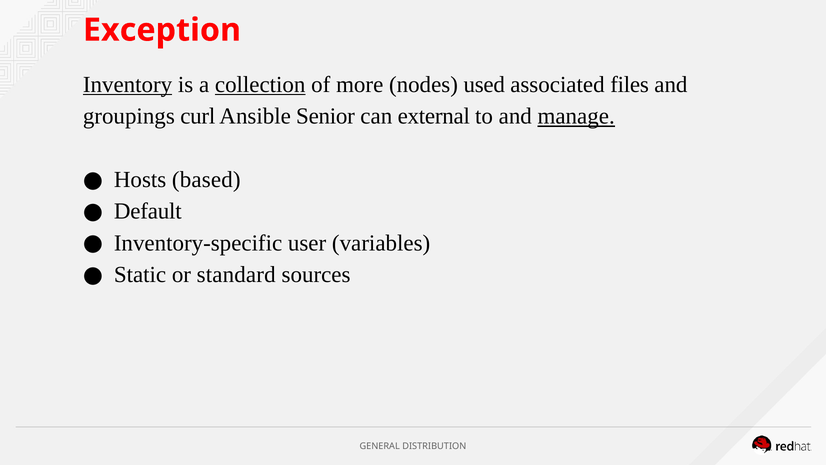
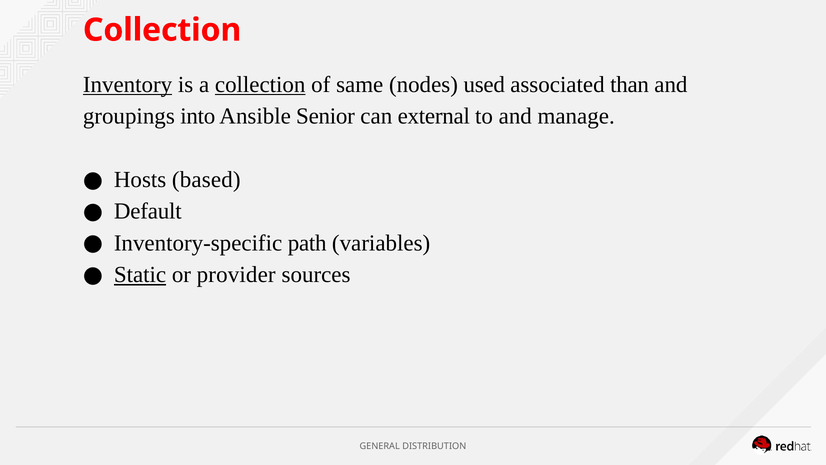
Exception: Exception -> Collection (162, 30)
more: more -> same (360, 85)
files: files -> than (630, 85)
curl: curl -> into (198, 116)
manage underline: present -> none (576, 116)
user: user -> path (307, 243)
Static underline: none -> present (140, 275)
standard: standard -> provider (236, 275)
